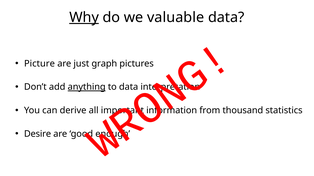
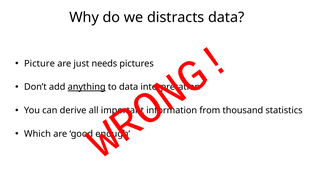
Why underline: present -> none (84, 17)
valuable: valuable -> distracts (176, 17)
graph: graph -> needs (104, 64)
Desire: Desire -> Which (37, 134)
